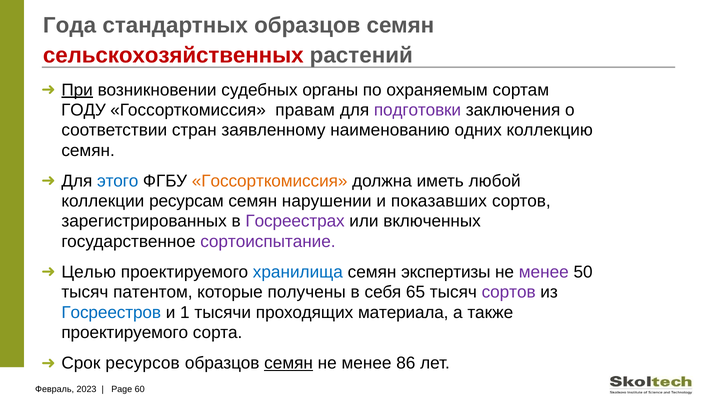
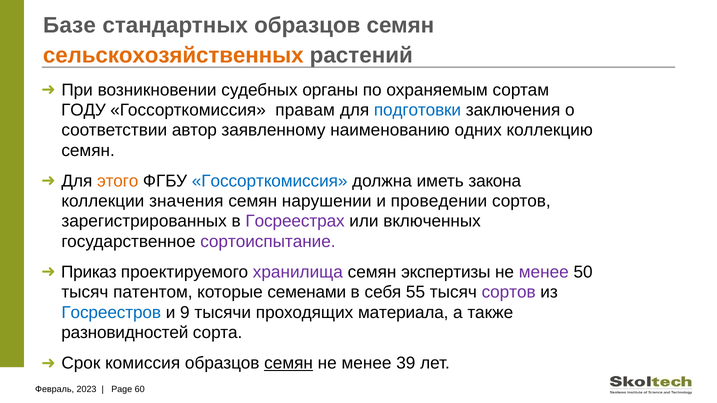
Года: Года -> Базе (69, 26)
сельскохозяйственных colour: red -> orange (173, 55)
При underline: present -> none (77, 90)
подготовки colour: purple -> blue (418, 110)
стран: стран -> автор (194, 130)
этого colour: blue -> orange (118, 181)
Госсорткомиссия colour: orange -> blue (270, 181)
любой: любой -> закона (495, 181)
ресурсам: ресурсам -> значения (186, 201)
показавших: показавших -> проведении (439, 201)
Целью: Целью -> Приказ (89, 272)
хранилища colour: blue -> purple (298, 272)
получены: получены -> семенами (307, 292)
65: 65 -> 55 (416, 292)
1: 1 -> 9 (185, 313)
проектируемого: проектируемого -> разновидностей (125, 333)
ресурсов: ресурсов -> комиссия (143, 363)
86: 86 -> 39 (406, 363)
